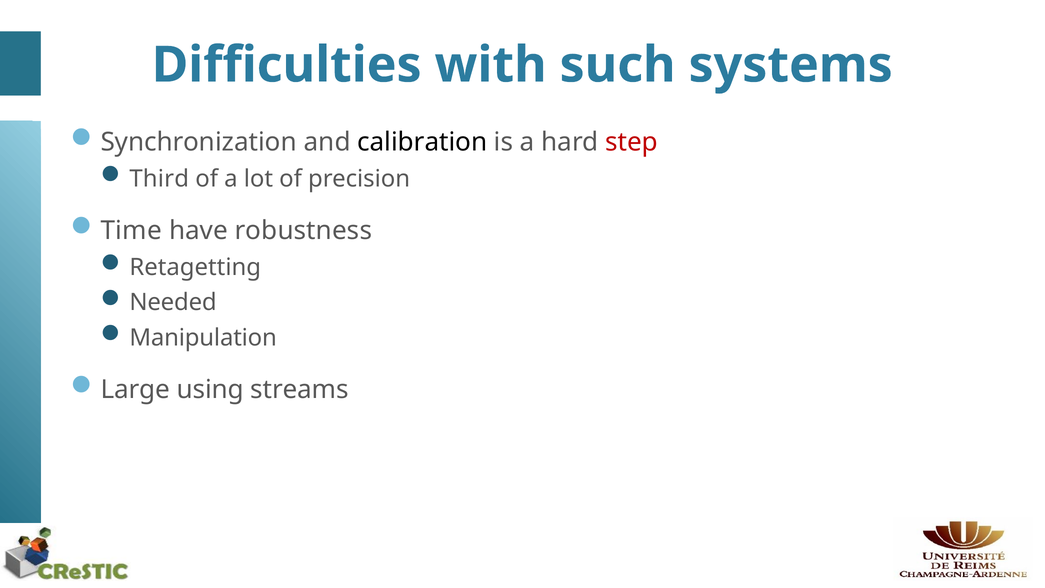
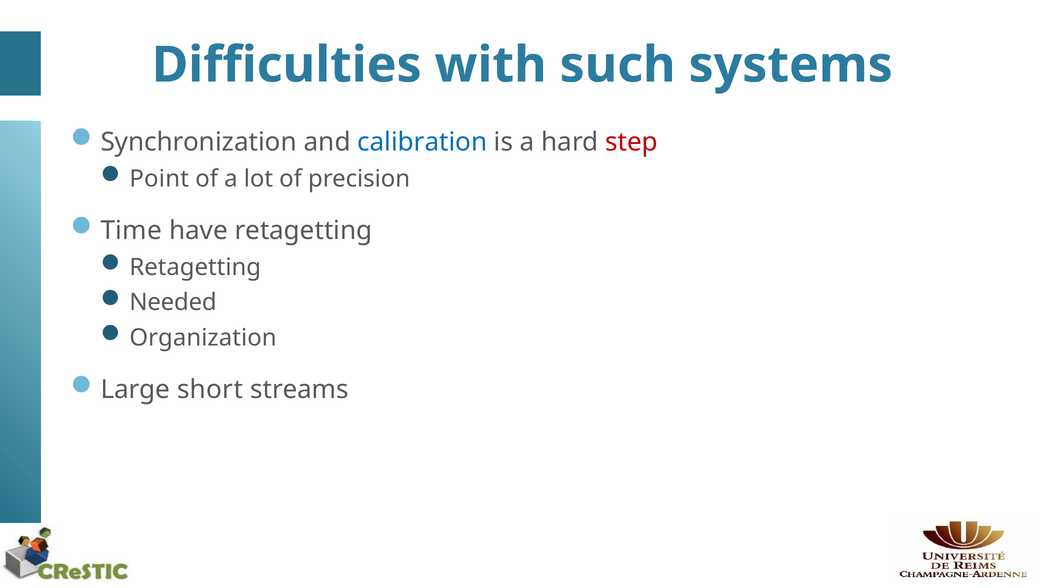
calibration colour: black -> blue (422, 142)
Third: Third -> Point (159, 179)
have robustness: robustness -> retagetting (303, 231)
Manipulation: Manipulation -> Organization (203, 338)
using: using -> short (210, 390)
